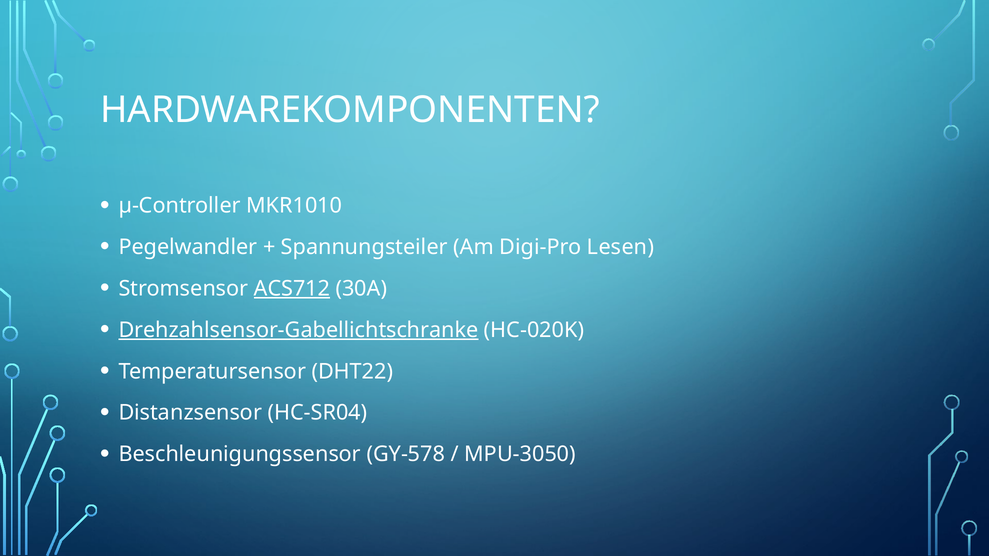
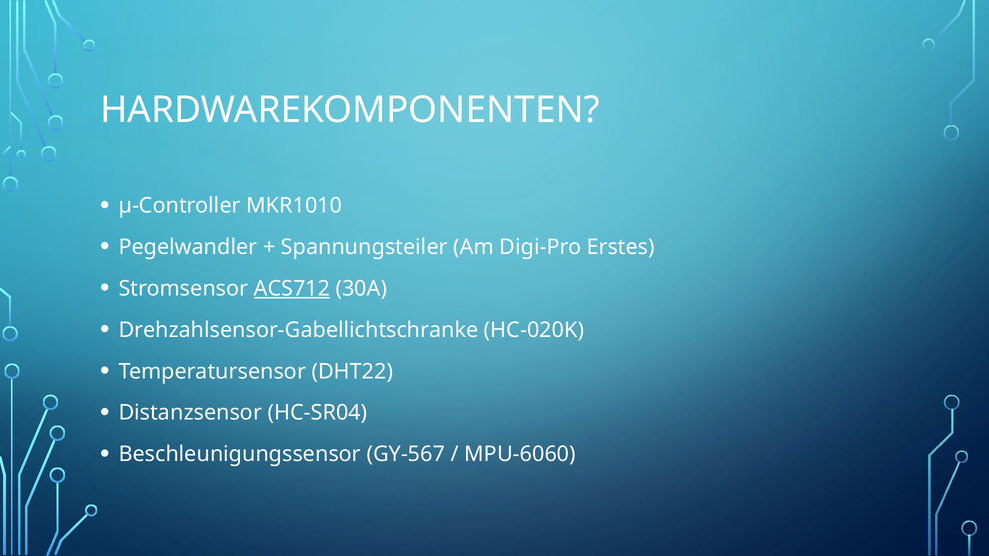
Lesen: Lesen -> Erstes (621, 247)
Drehzahlsensor-Gabellichtschranke underline: present -> none (298, 330)
GY-578: GY-578 -> GY-567 (406, 454)
MPU-3050: MPU-3050 -> MPU-6060 (520, 454)
